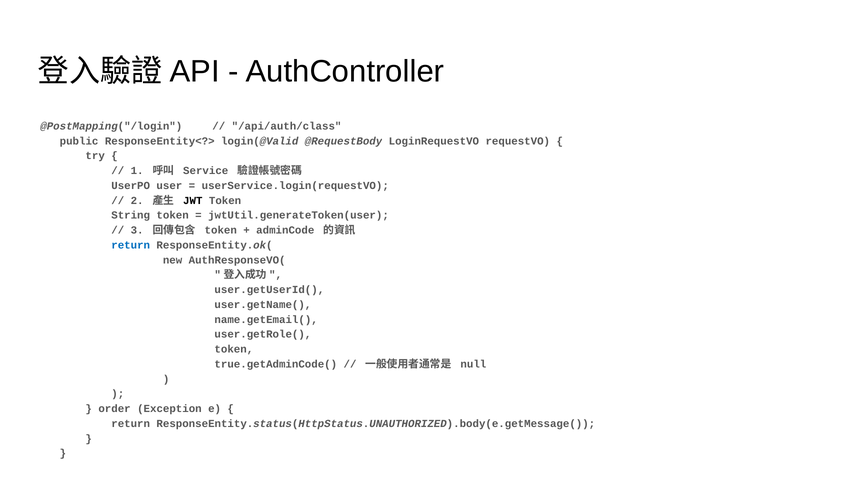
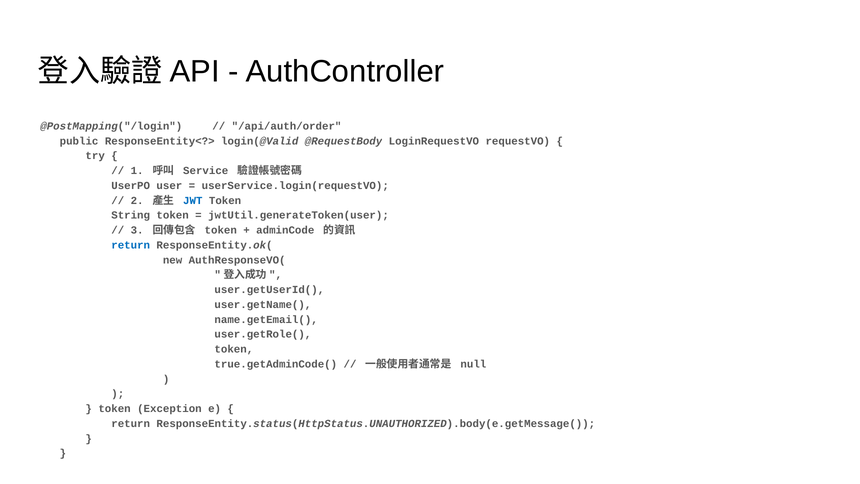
/api/auth/class: /api/auth/class -> /api/auth/order (287, 126)
JWT colour: black -> blue (193, 200)
order: order -> token (115, 409)
